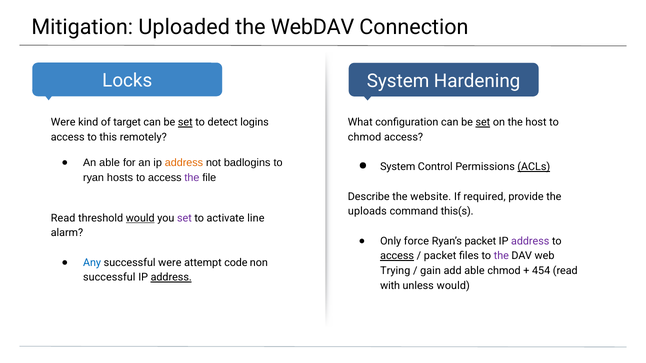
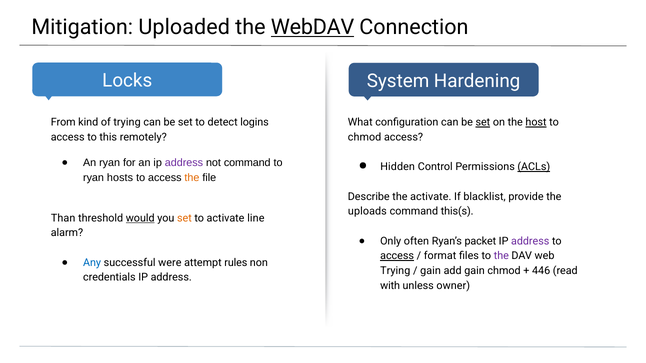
WebDAV underline: none -> present (313, 27)
Were: Were -> From (63, 123)
of target: target -> trying (127, 123)
set underline: present -> none (185, 123)
host underline: none -> present (536, 123)
An able: able -> ryan (110, 163)
address colour: orange -> purple (184, 163)
not badlogins: badlogins -> command (247, 163)
System: System -> Hidden (398, 167)
the colour: purple -> orange (192, 178)
the website: website -> activate (431, 197)
required: required -> blacklist (485, 197)
Read: Read -> Than (63, 218)
set colour: purple -> orange (184, 218)
force: force -> often (416, 241)
packet: packet -> format (440, 256)
code: code -> rules (236, 263)
add able: able -> gain (475, 271)
454: 454 -> 446 (541, 271)
successful: successful -> credentials (109, 278)
address underline: present -> none (171, 278)
unless would: would -> owner (453, 286)
